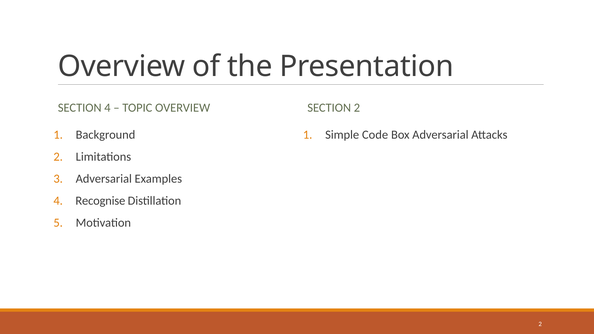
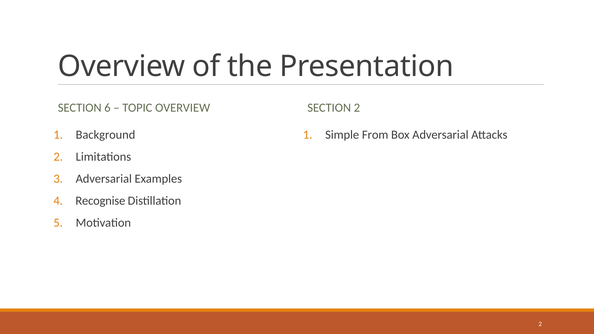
SECTION 4: 4 -> 6 (107, 108)
Code: Code -> From (375, 135)
